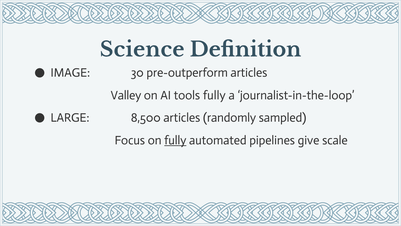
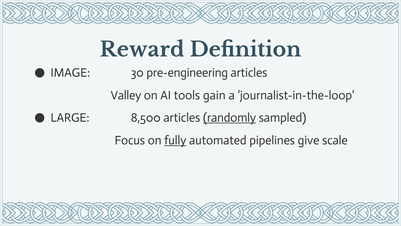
Science: Science -> Reward (142, 50)
pre-outperform: pre-outperform -> pre-engineering (187, 73)
tools fully: fully -> gain (214, 95)
randomly underline: none -> present (230, 118)
